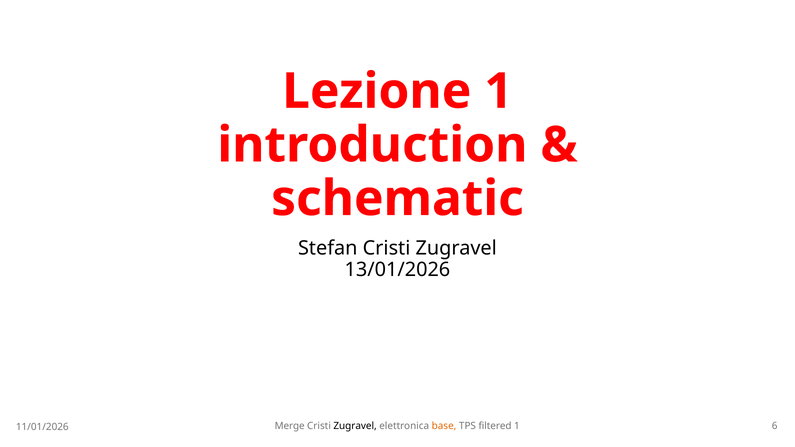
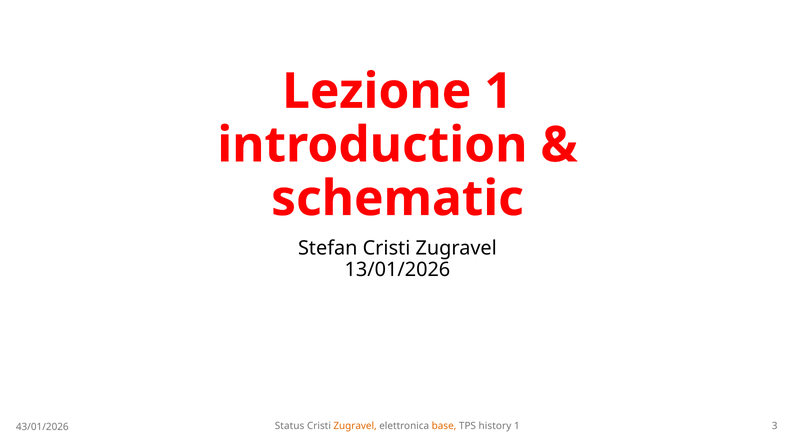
Merge: Merge -> Status (290, 426)
Zugravel colour: black -> orange (355, 426)
filtered: filtered -> history (495, 426)
6: 6 -> 3 (775, 426)
11/01/2026: 11/01/2026 -> 43/01/2026 (42, 427)
